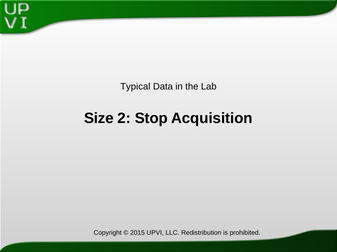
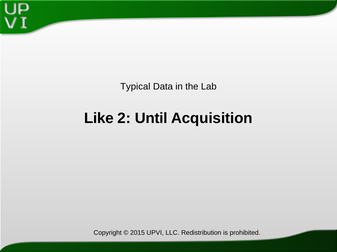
Size: Size -> Like (99, 119)
Stop: Stop -> Until (151, 119)
